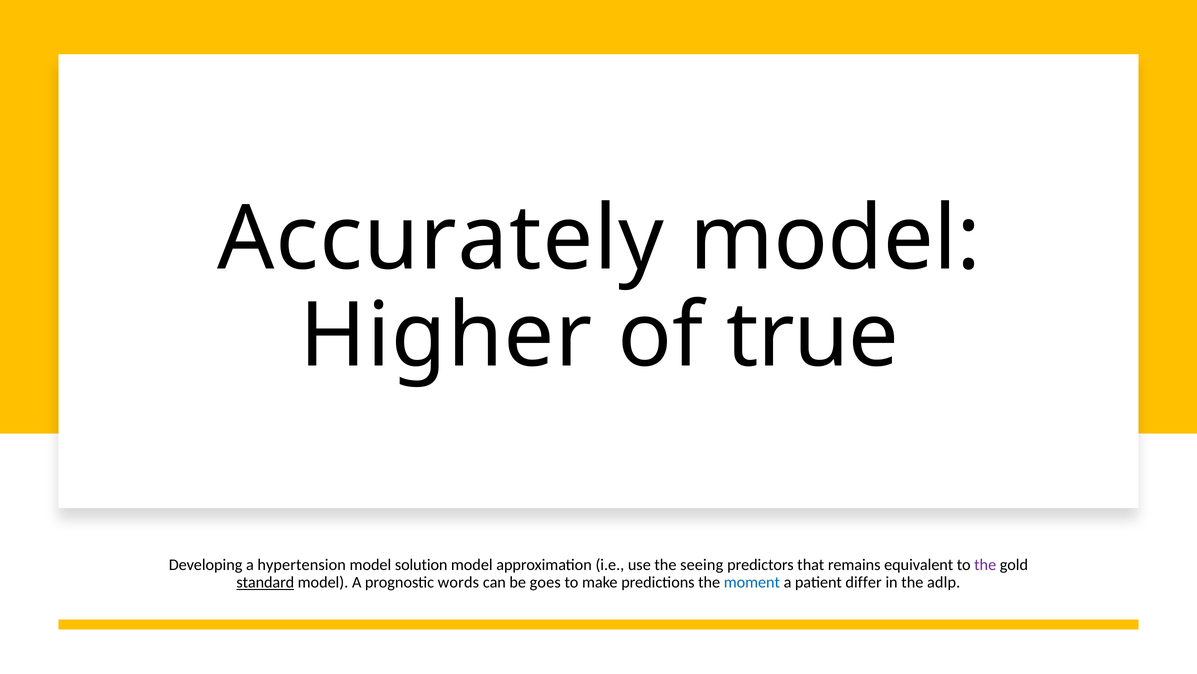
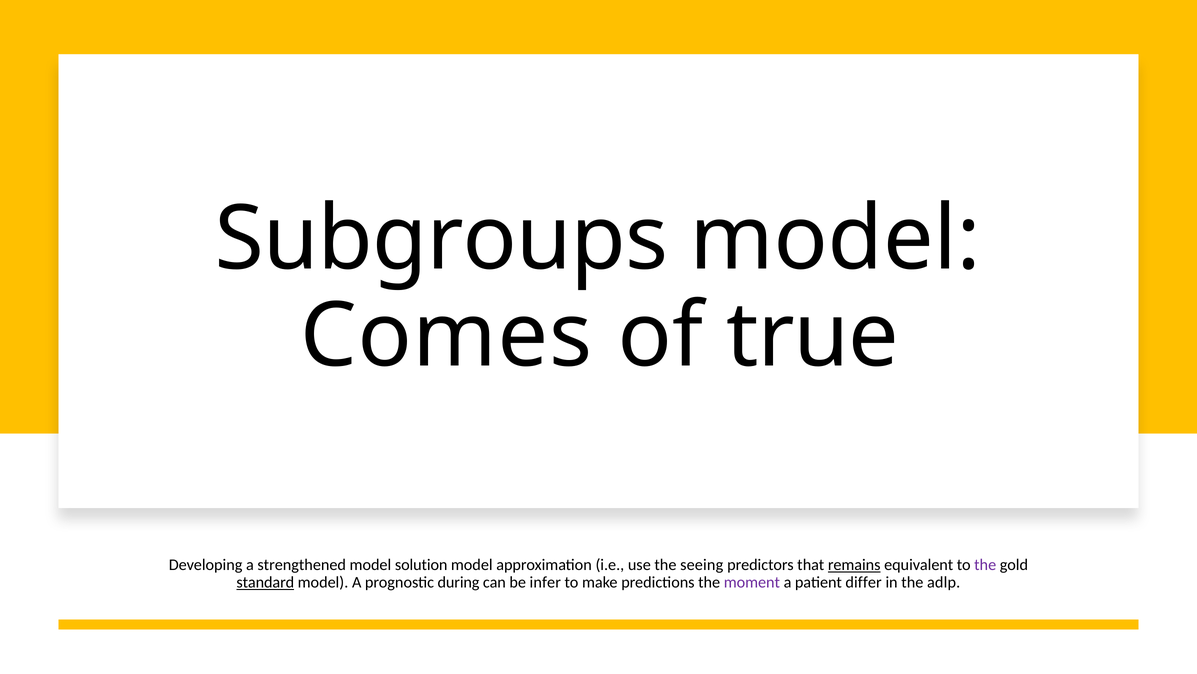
Accurately: Accurately -> Subgroups (442, 239)
Higher: Higher -> Comes (446, 336)
hypertension: hypertension -> strengthened (302, 565)
remains underline: none -> present (854, 565)
words: words -> during (459, 582)
goes: goes -> infer (545, 582)
moment colour: blue -> purple (752, 582)
